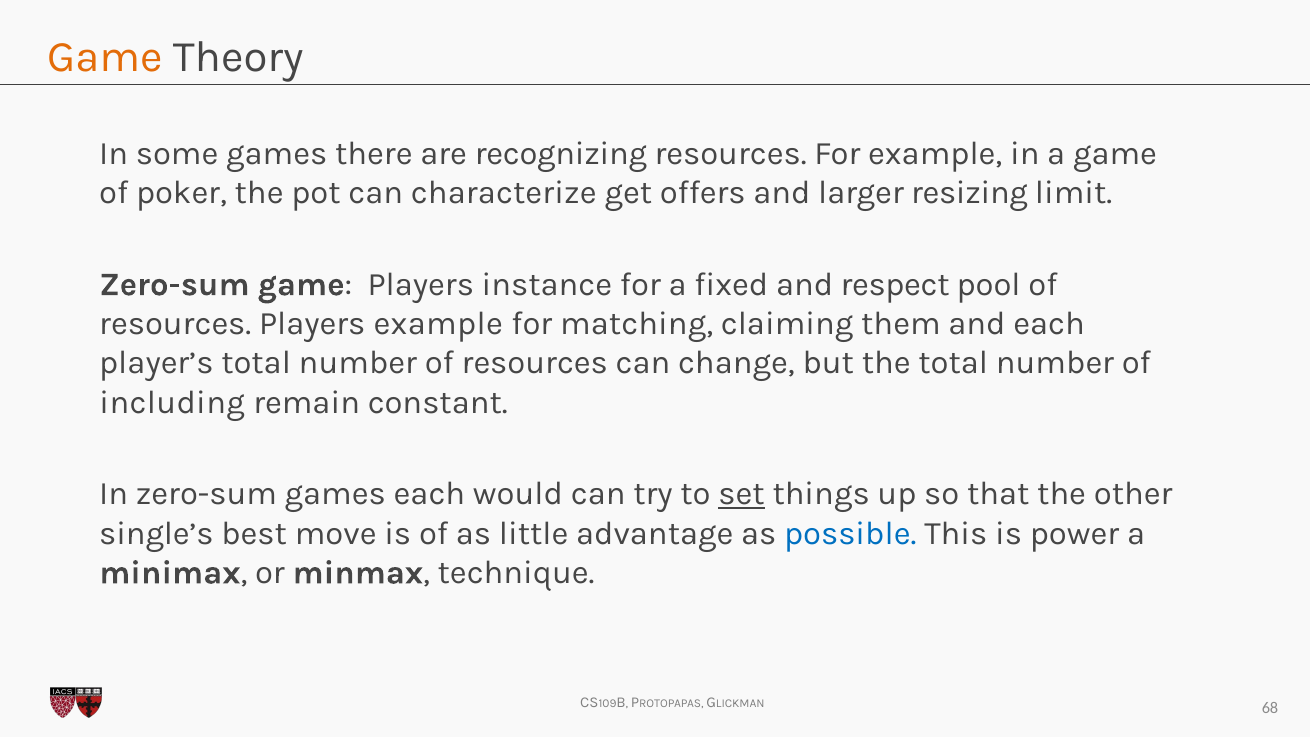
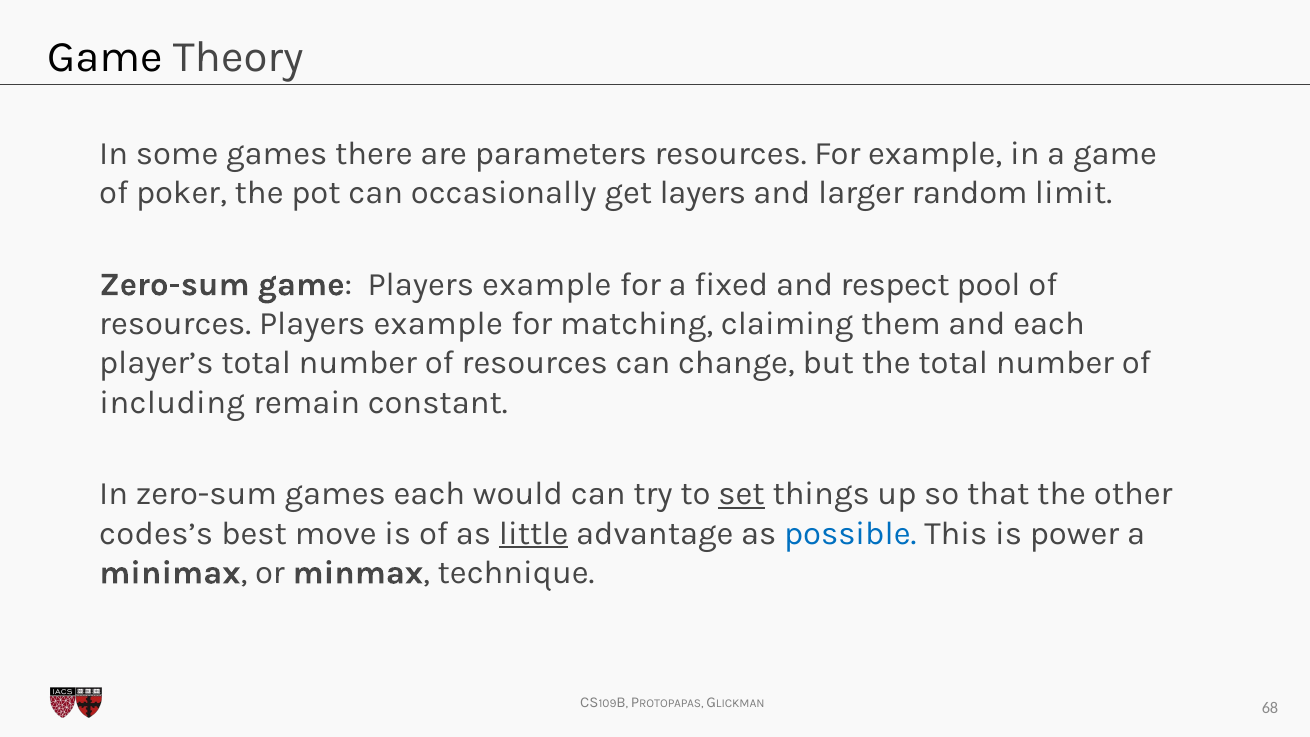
Game colour: orange -> black (105, 57)
recognizing: recognizing -> parameters (561, 153)
characterize: characterize -> occasionally (504, 193)
offers: offers -> layers (703, 193)
resizing: resizing -> random (970, 193)
game Players instance: instance -> example (547, 284)
single’s: single’s -> codes’s (156, 533)
little underline: none -> present (534, 533)
